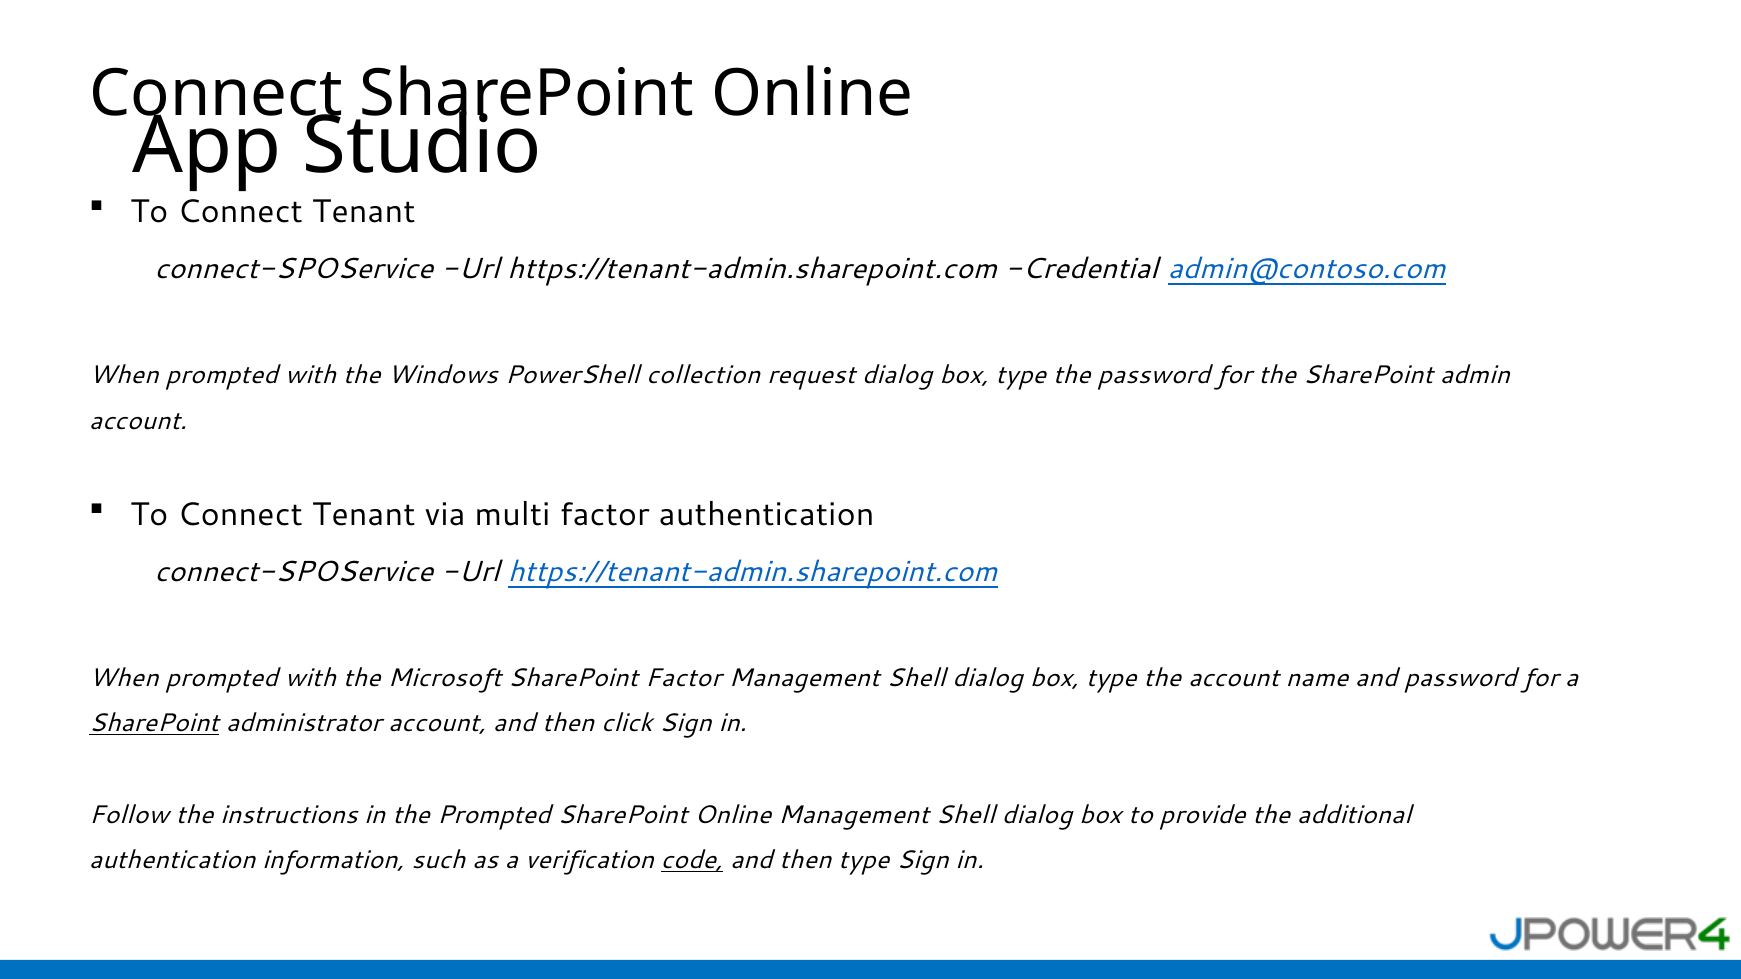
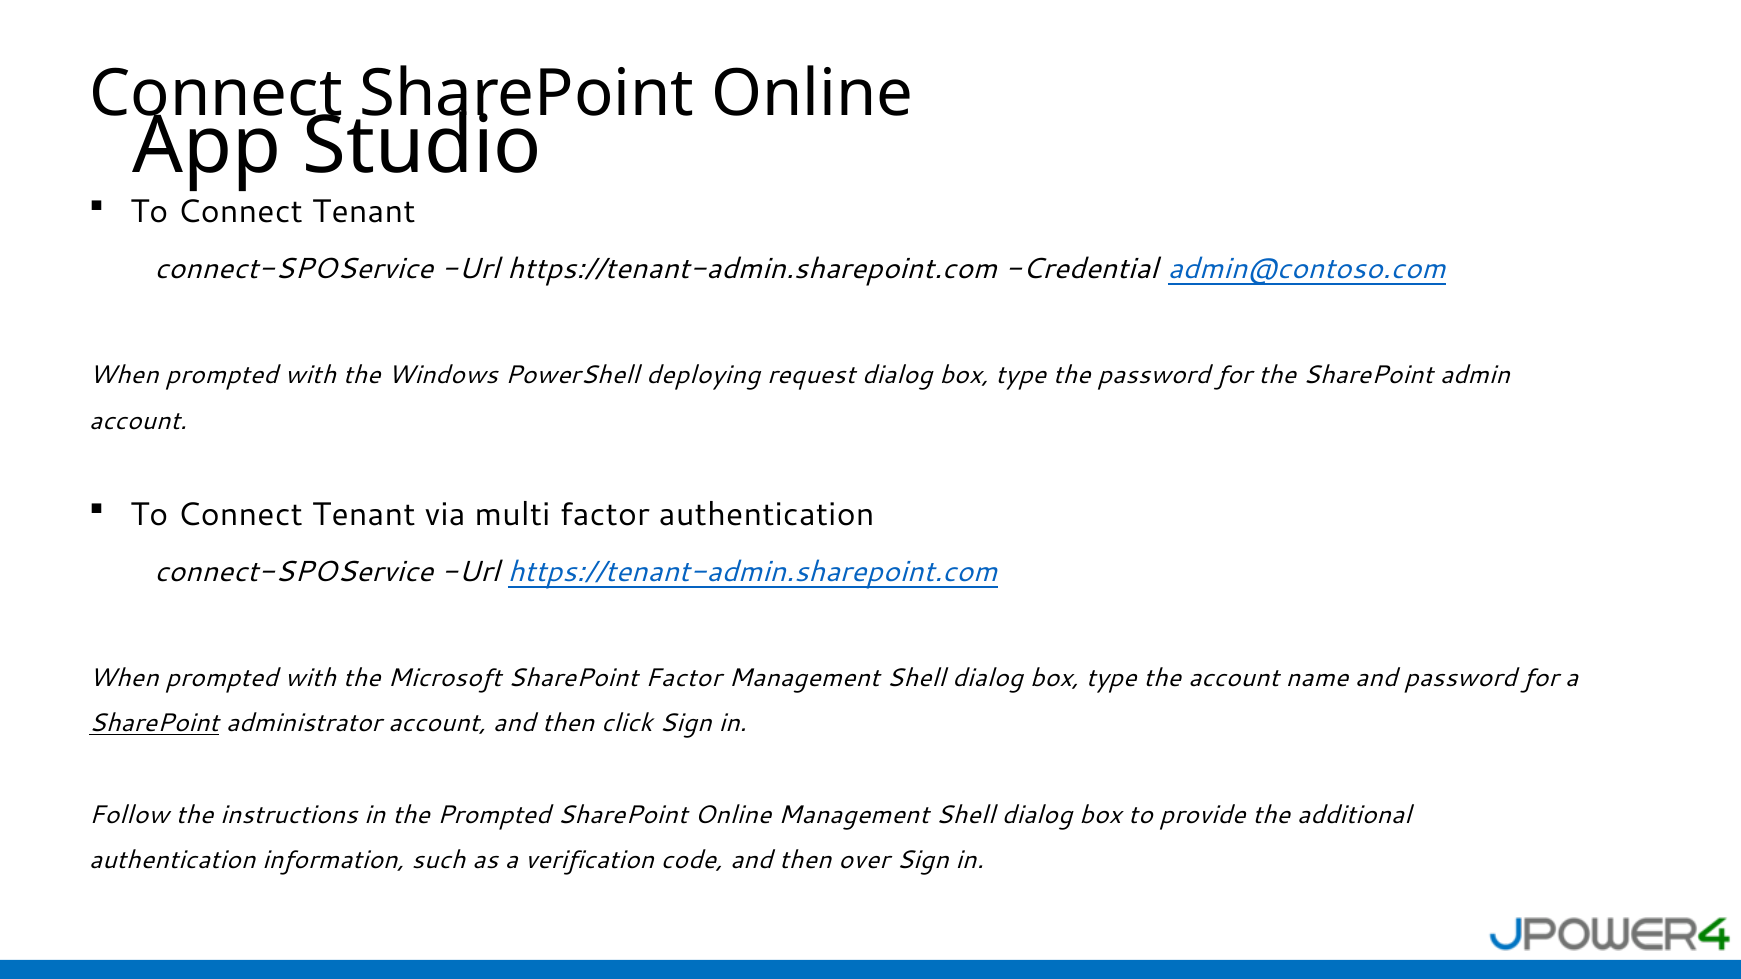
collection: collection -> deploying (703, 375)
code underline: present -> none (692, 861)
then type: type -> over (864, 861)
